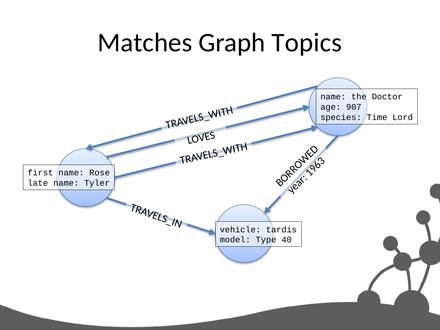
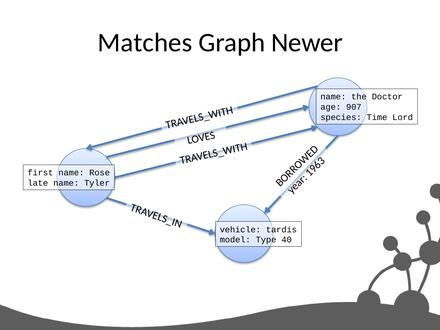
Topics: Topics -> Newer (307, 43)
